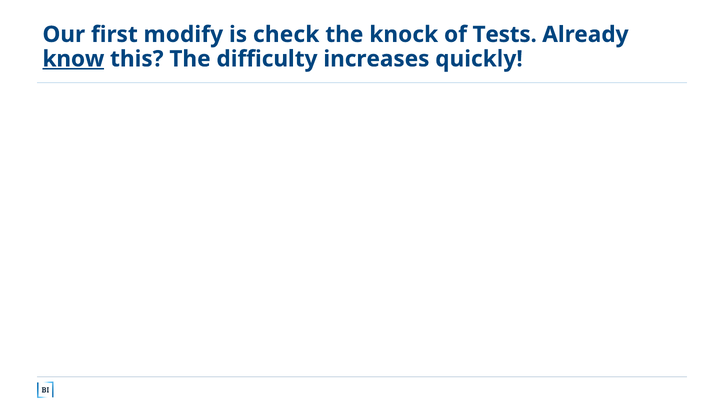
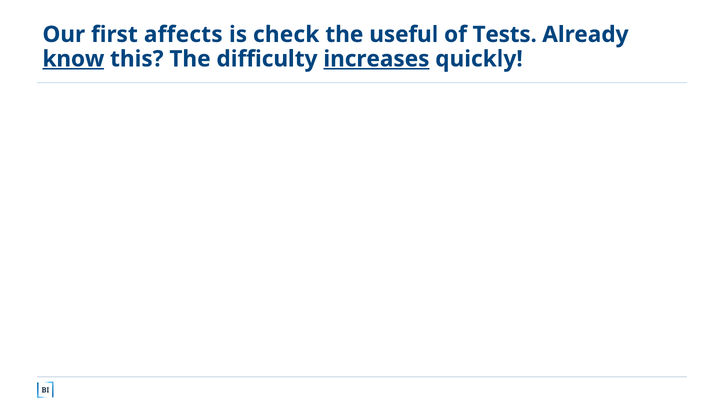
modify: modify -> affects (183, 35)
knock: knock -> useful (404, 35)
increases underline: none -> present (376, 59)
